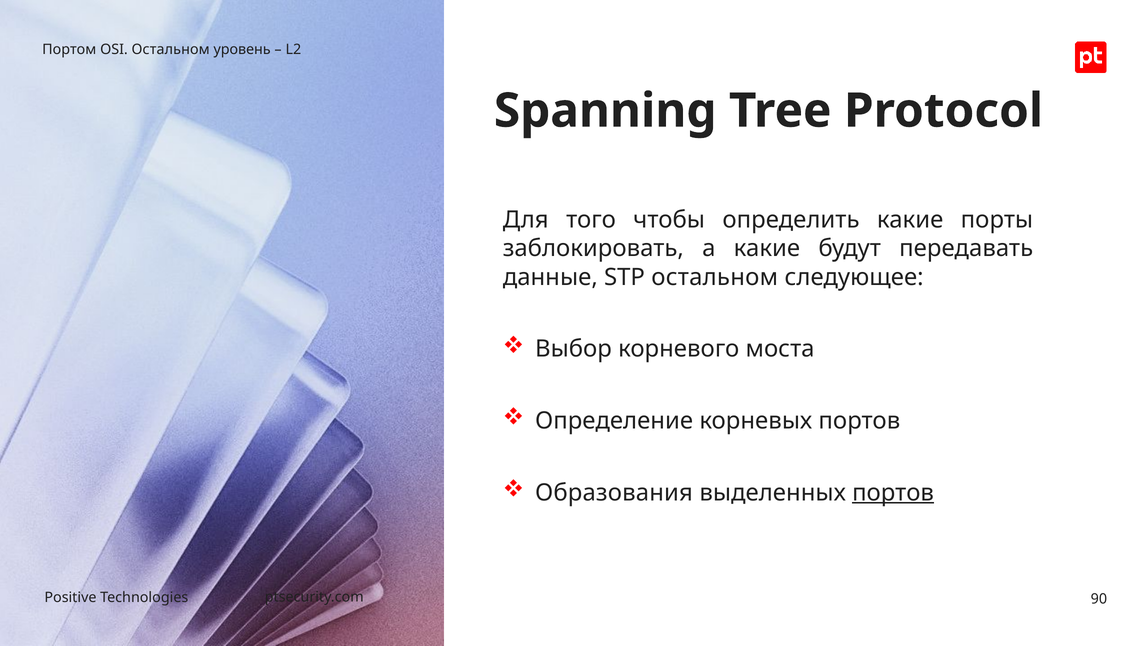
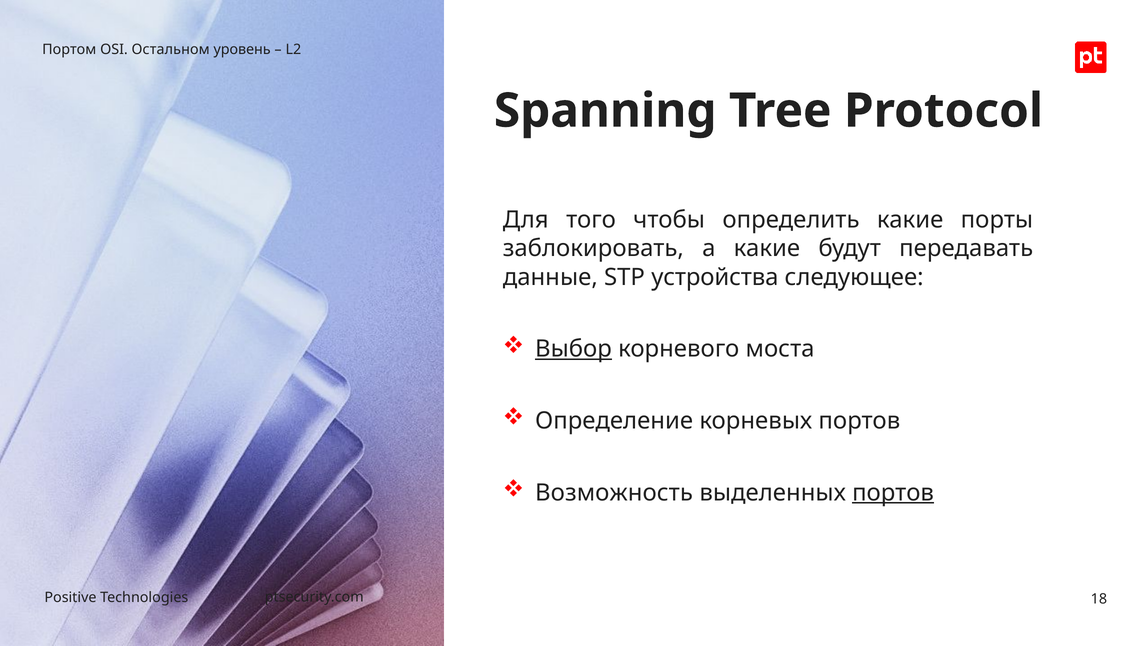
STP остальном: остальном -> устройства (715, 277)
Выбор underline: none -> present (573, 349)
Образования: Образования -> Возможность (614, 492)
90: 90 -> 18 (1099, 599)
